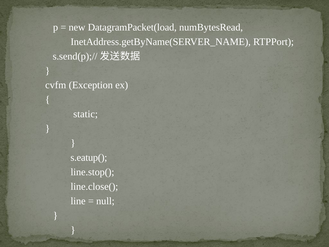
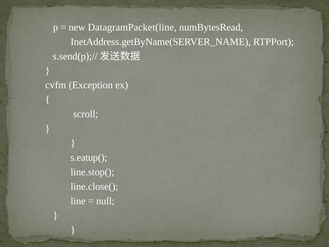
DatagramPacket(load: DatagramPacket(load -> DatagramPacket(line (132, 27)
static: static -> scroll (86, 114)
